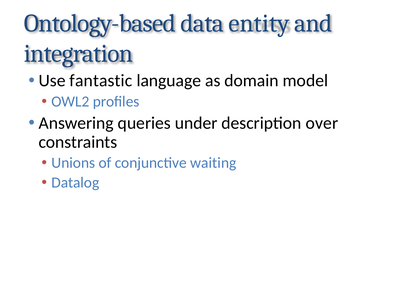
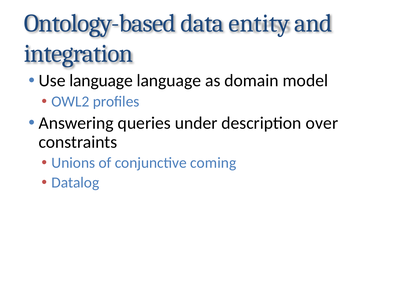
Use fantastic: fantastic -> language (101, 81)
waiting: waiting -> coming (213, 163)
